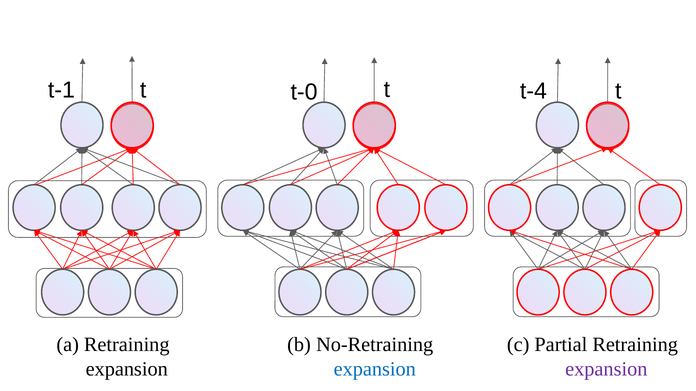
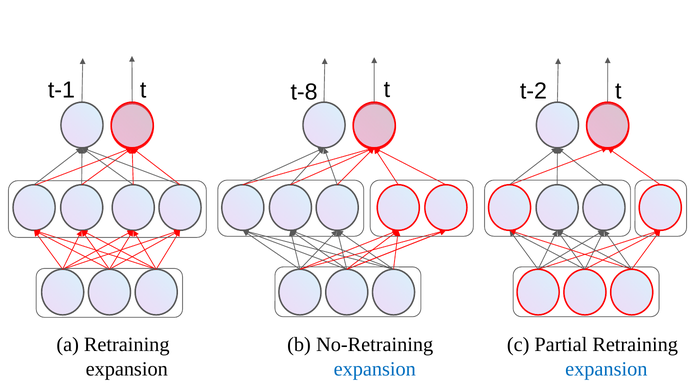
t-0: t-0 -> t-8 (304, 92)
t-4: t-4 -> t-2 (533, 91)
expansion colour: purple -> blue (606, 369)
